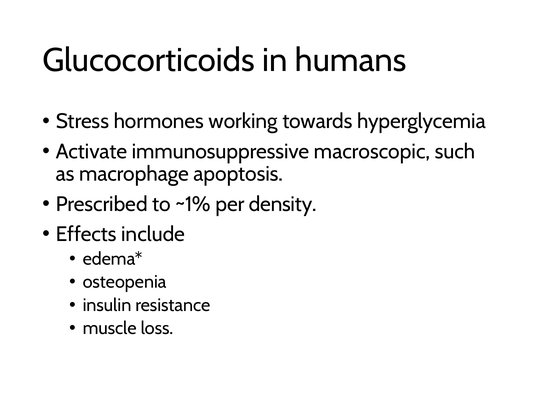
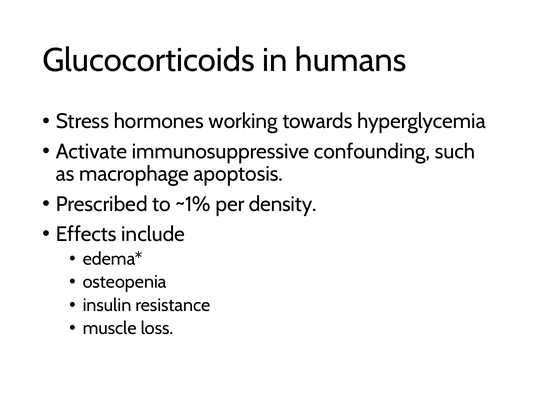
macroscopic: macroscopic -> confounding (372, 151)
